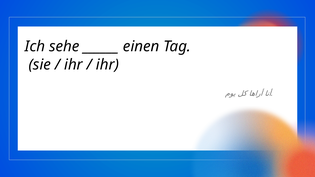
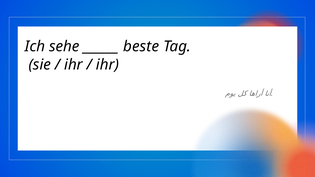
einen: einen -> beste (141, 47)
